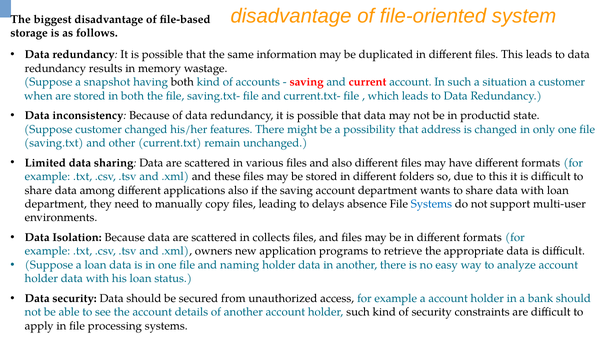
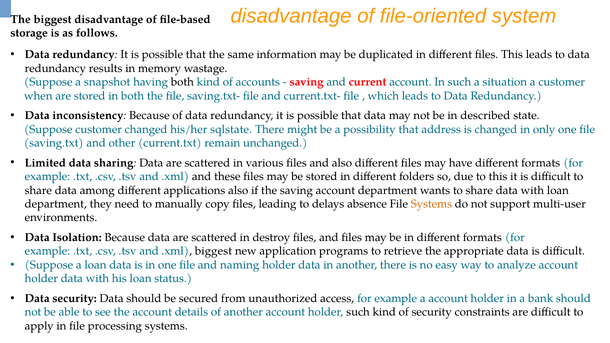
productid: productid -> described (485, 116)
features: features -> sqlstate (231, 129)
Systems colour: blue -> orange (431, 204)
collects: collects -> destroy (271, 238)
.xml owners: owners -> biggest (213, 251)
